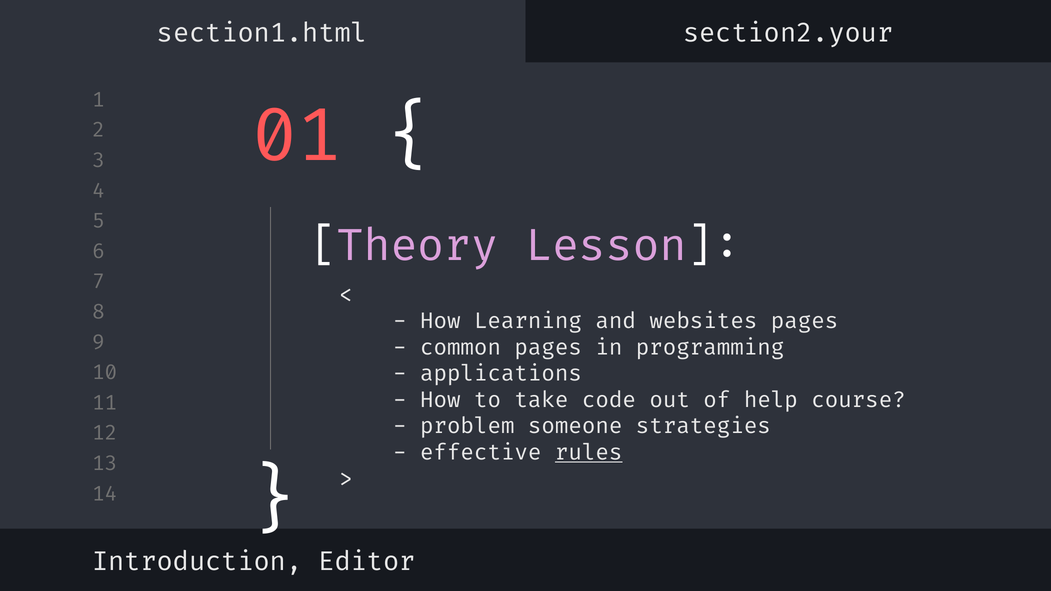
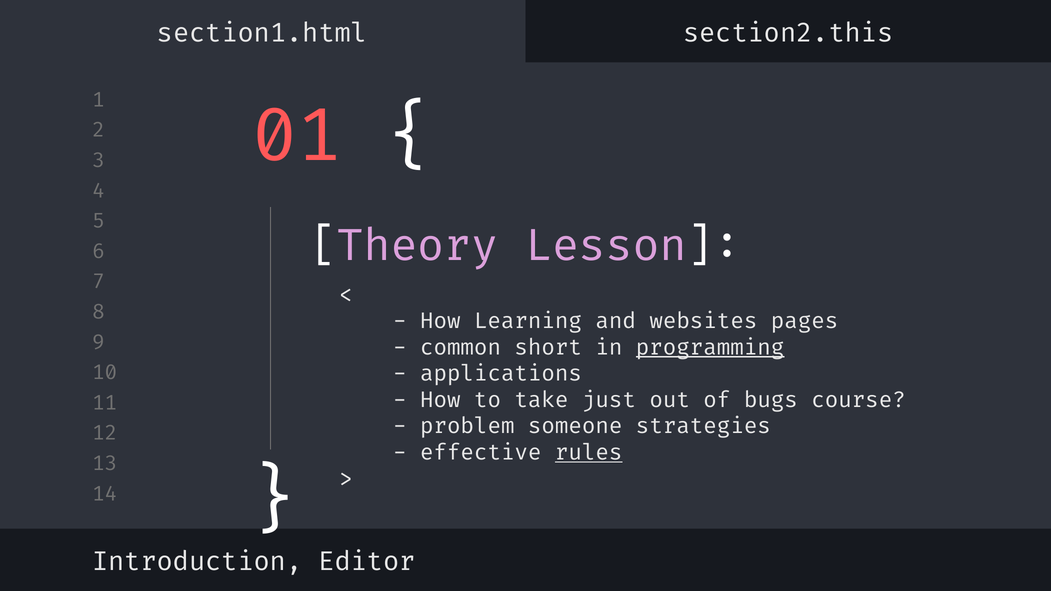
section2.your: section2.your -> section2.this (788, 33)
common pages: pages -> short (548, 348)
programming underline: none -> present (710, 348)
code: code -> just (609, 400)
help: help -> bugs (771, 400)
